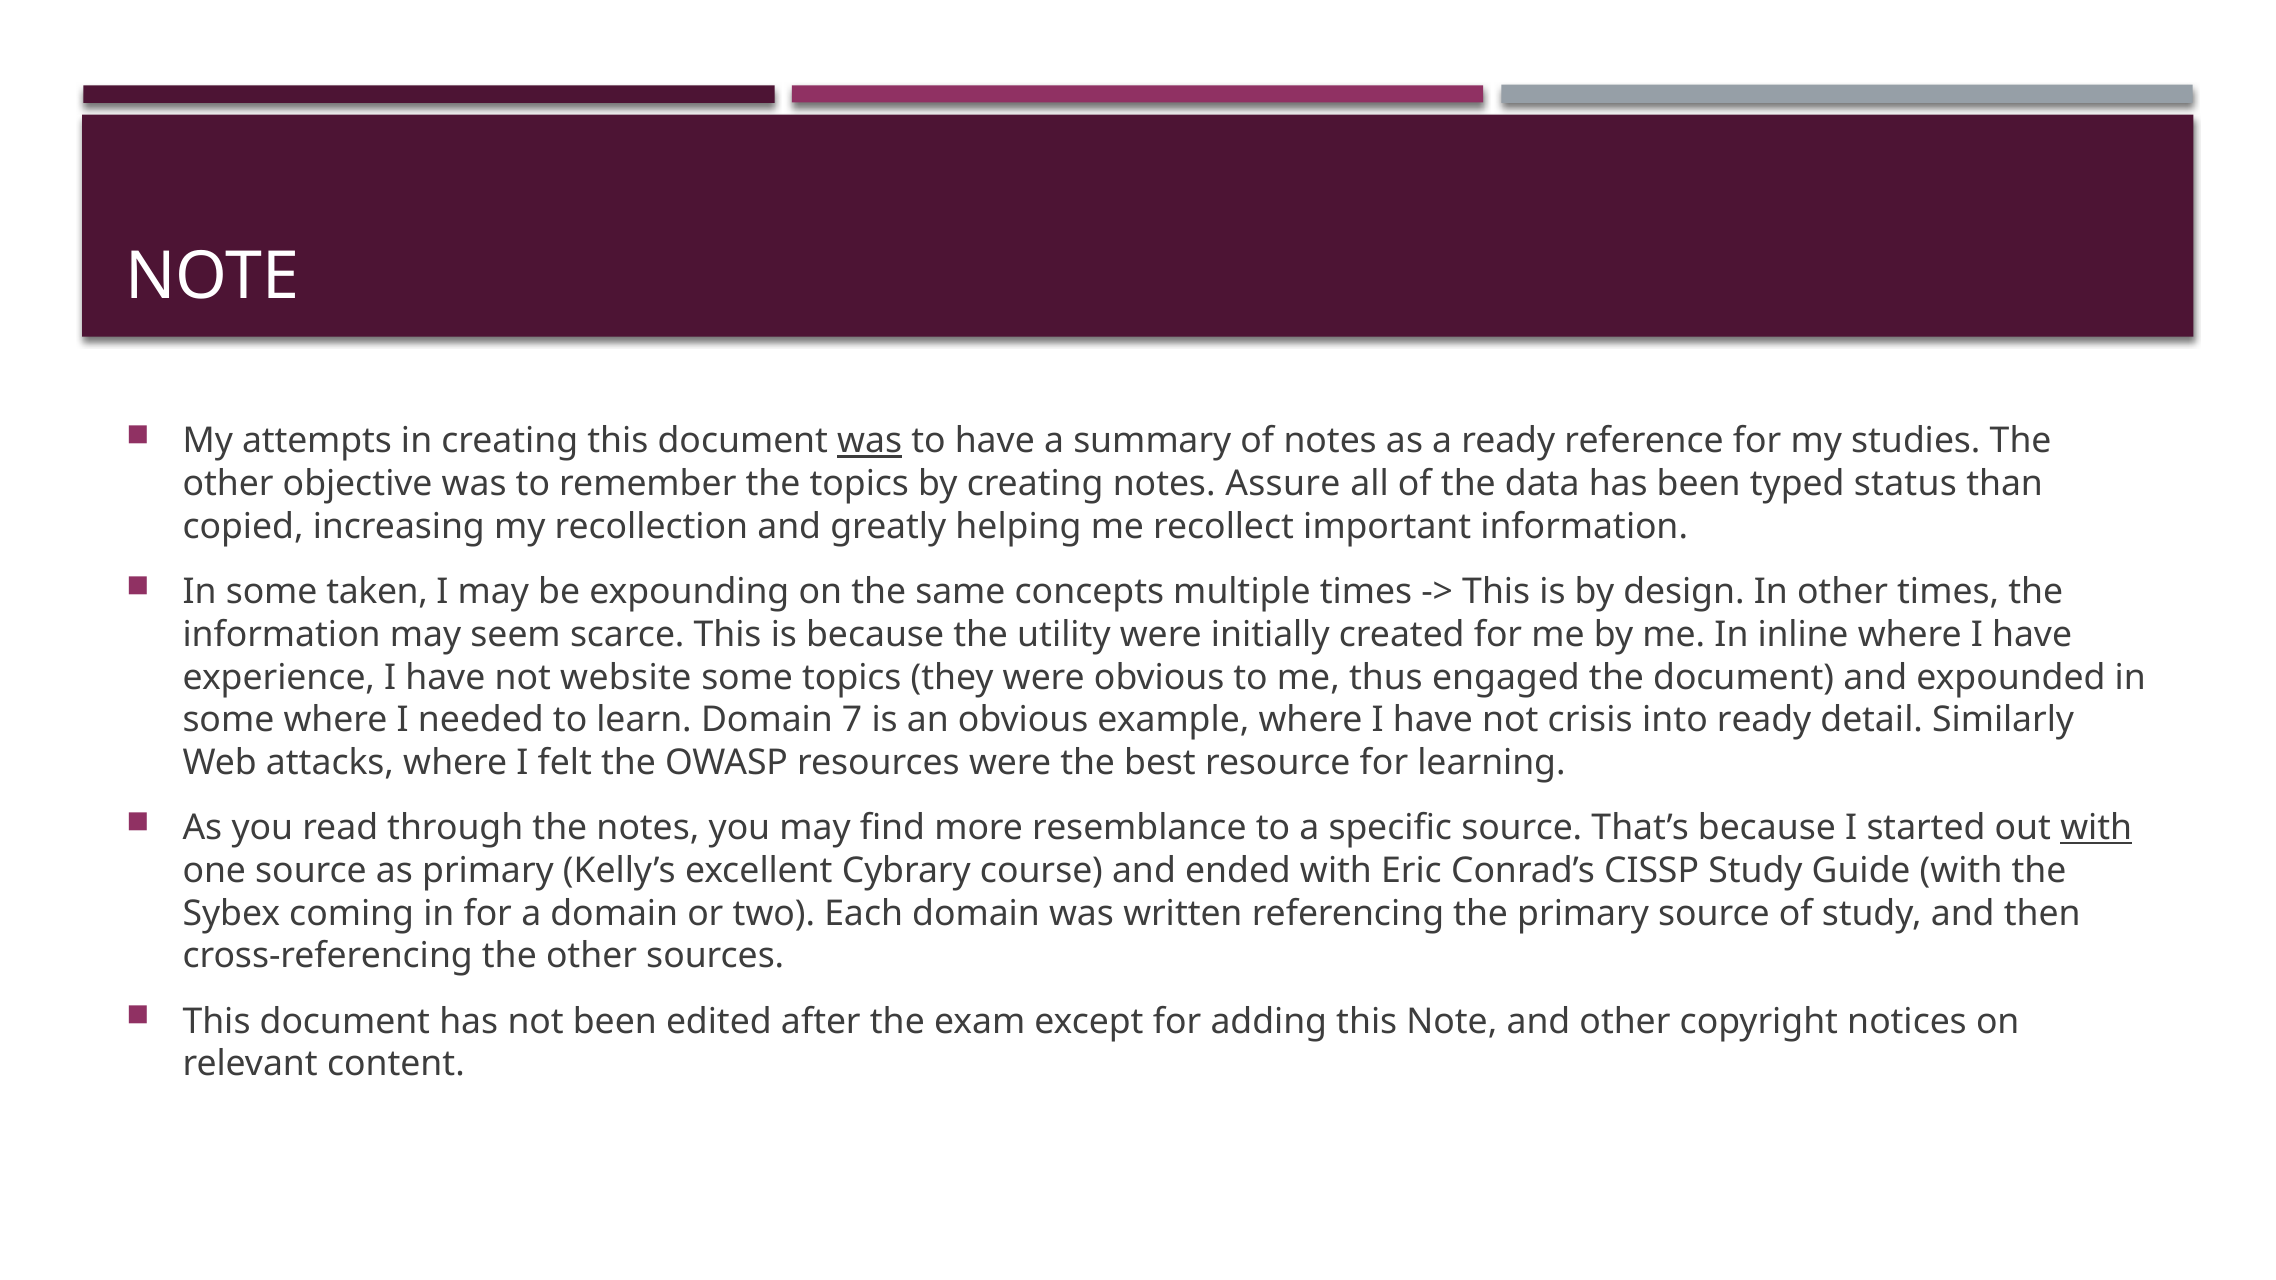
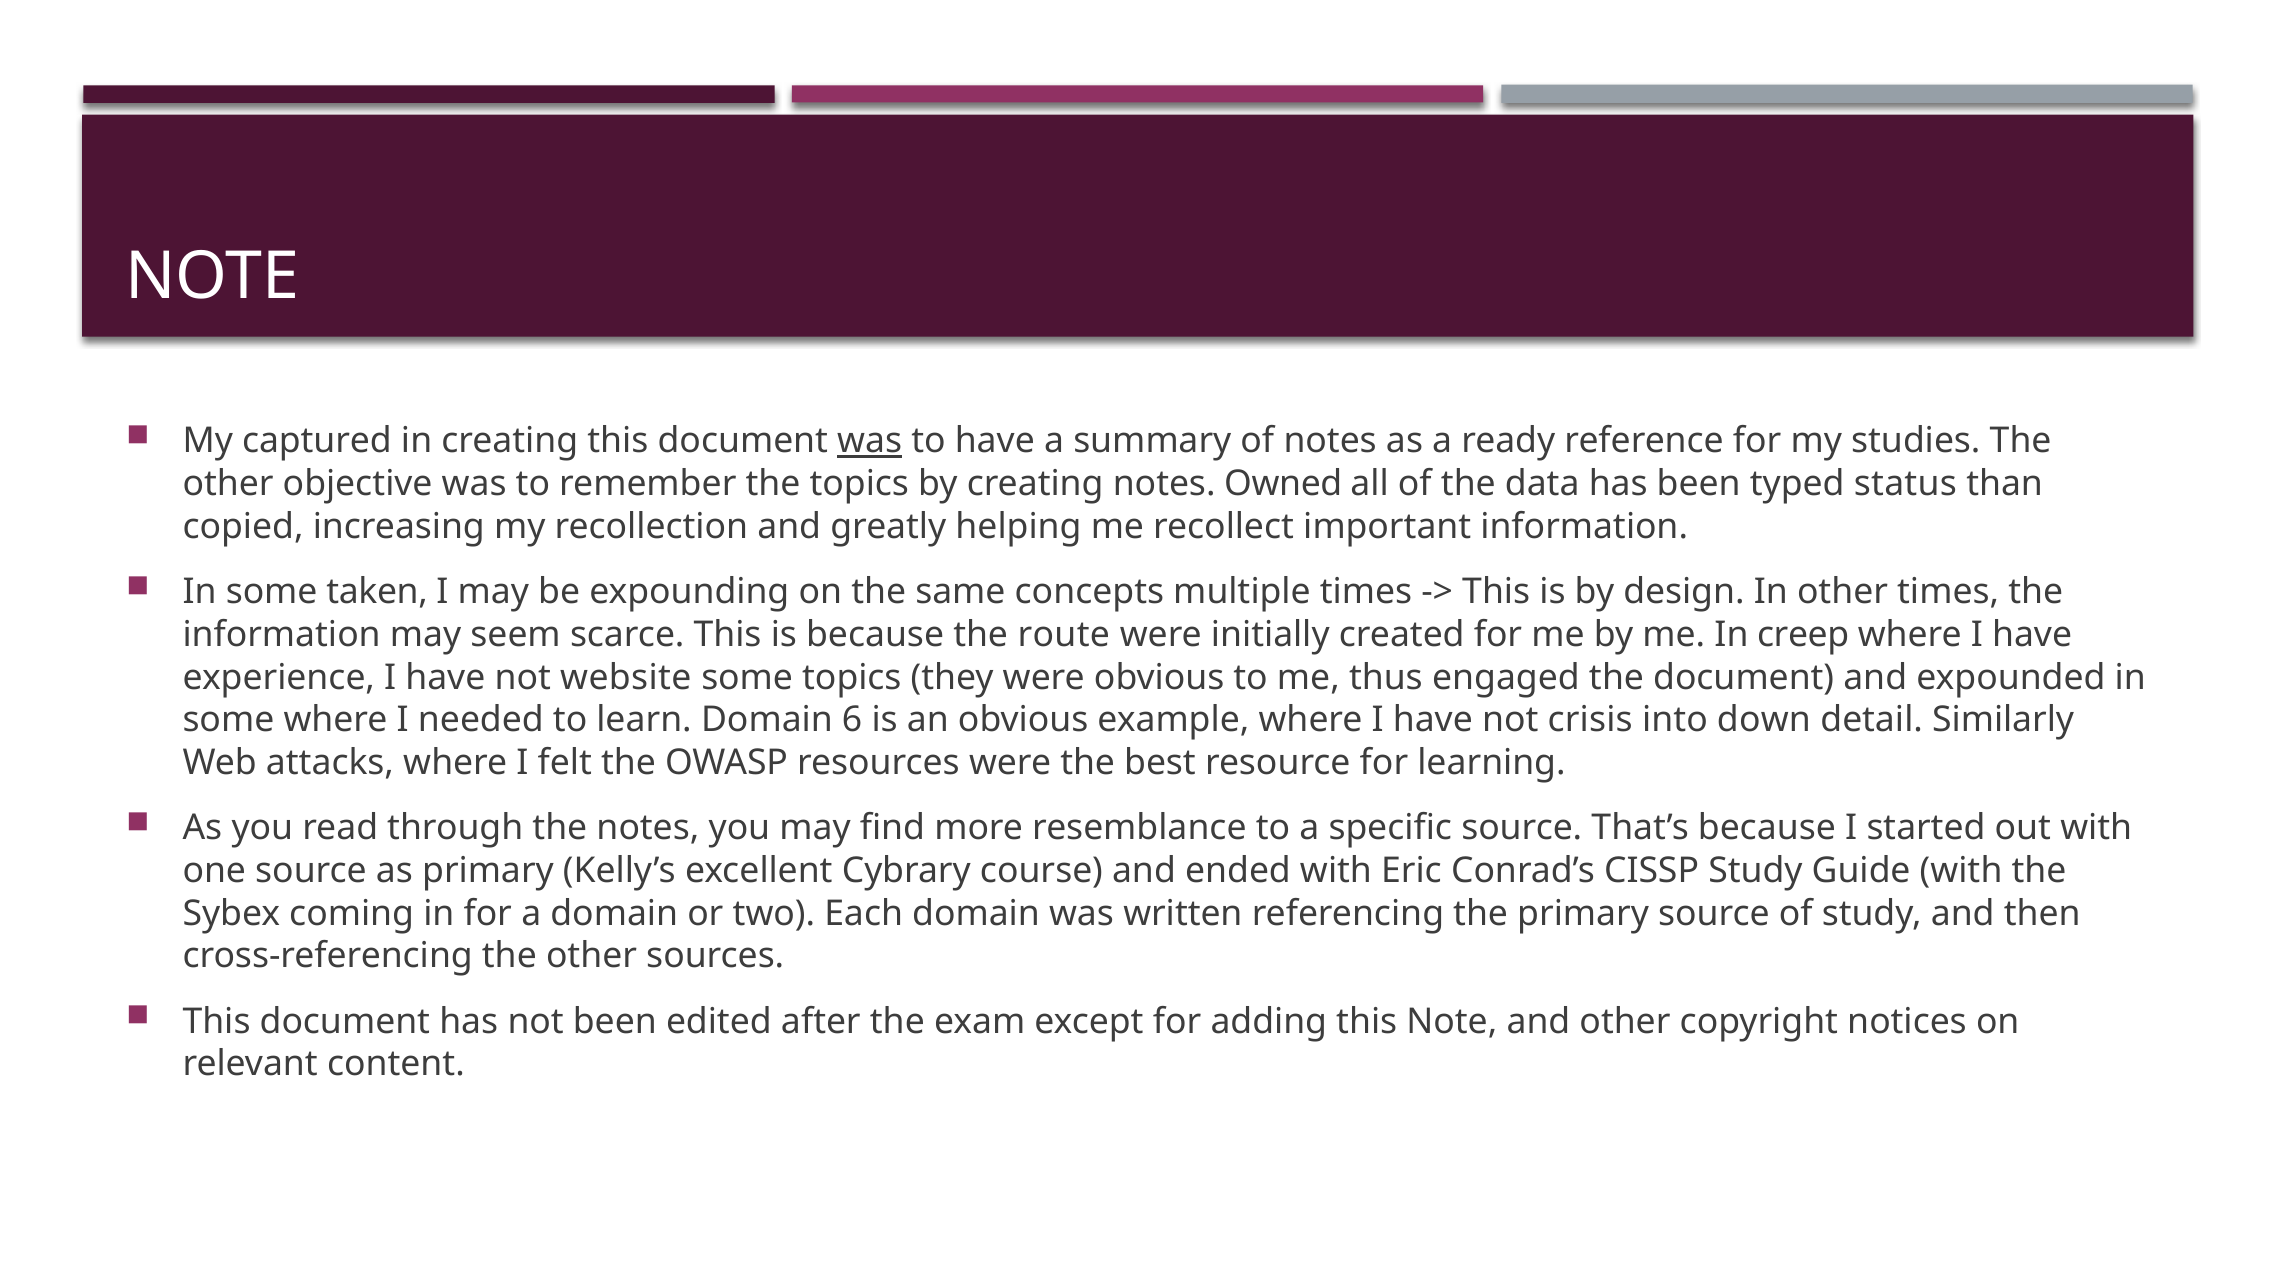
attempts: attempts -> captured (317, 441)
Assure: Assure -> Owned (1283, 484)
utility: utility -> route (1064, 635)
inline: inline -> creep (1803, 635)
7: 7 -> 6 (852, 720)
into ready: ready -> down (1764, 720)
with underline: present -> none (2096, 828)
